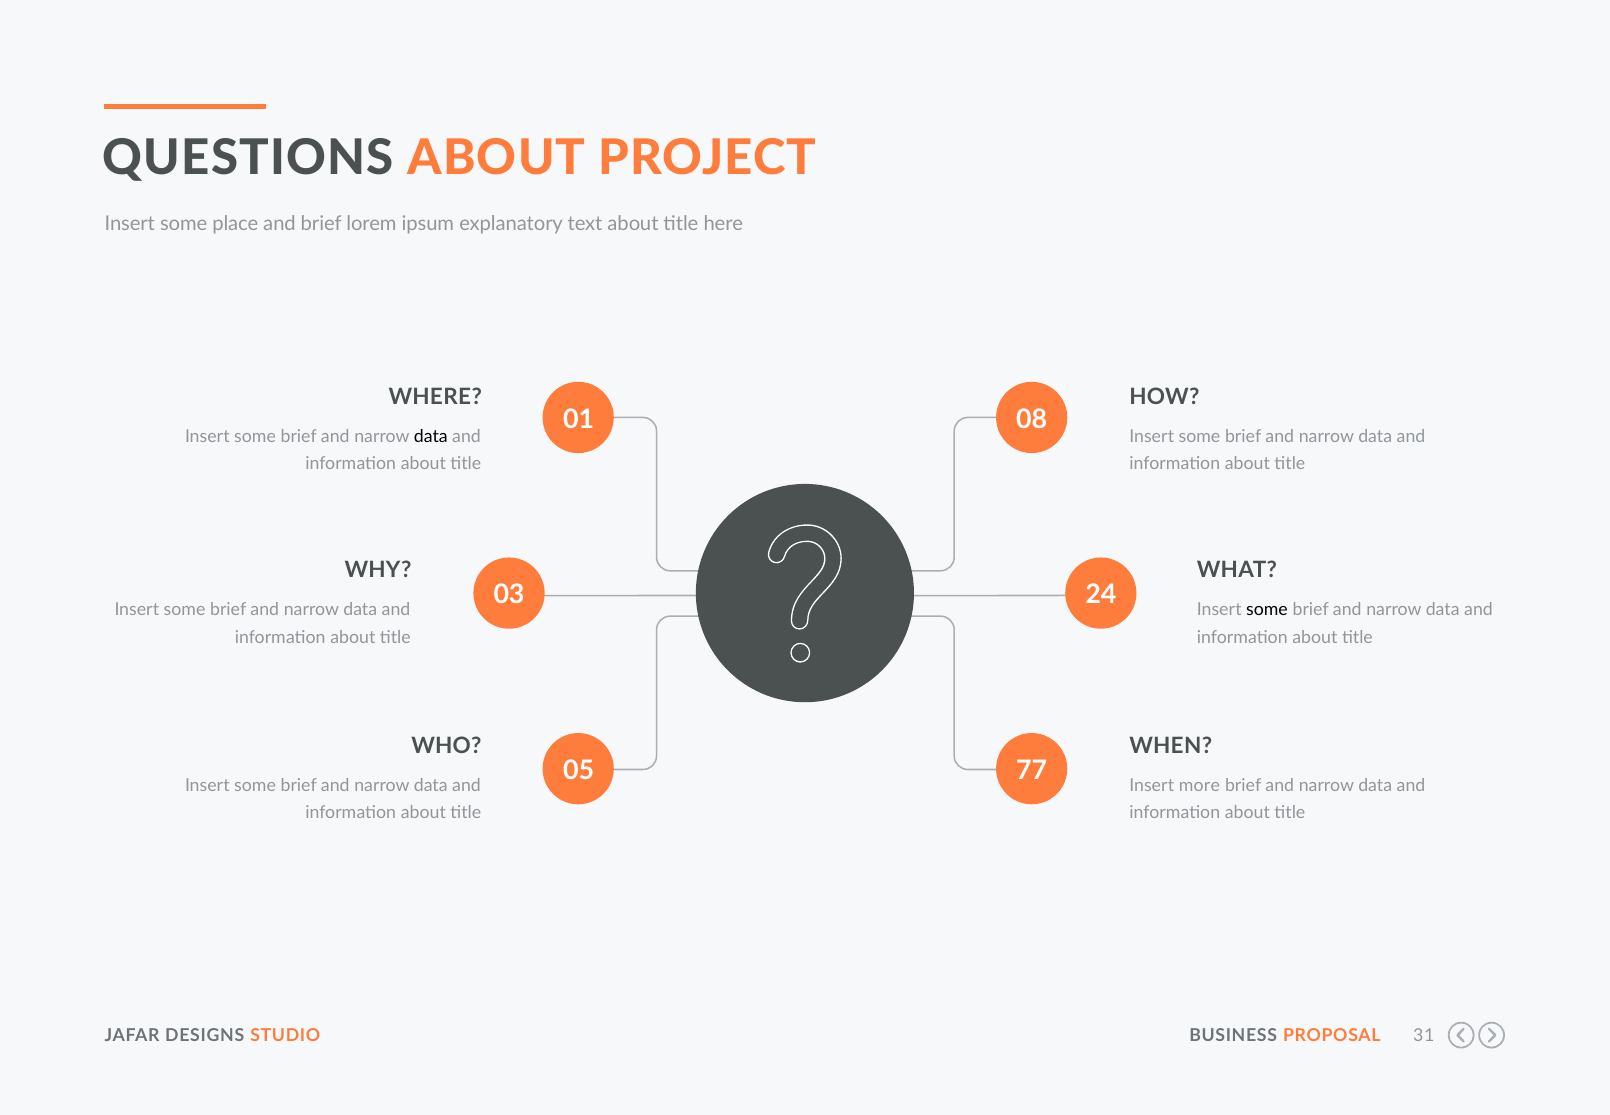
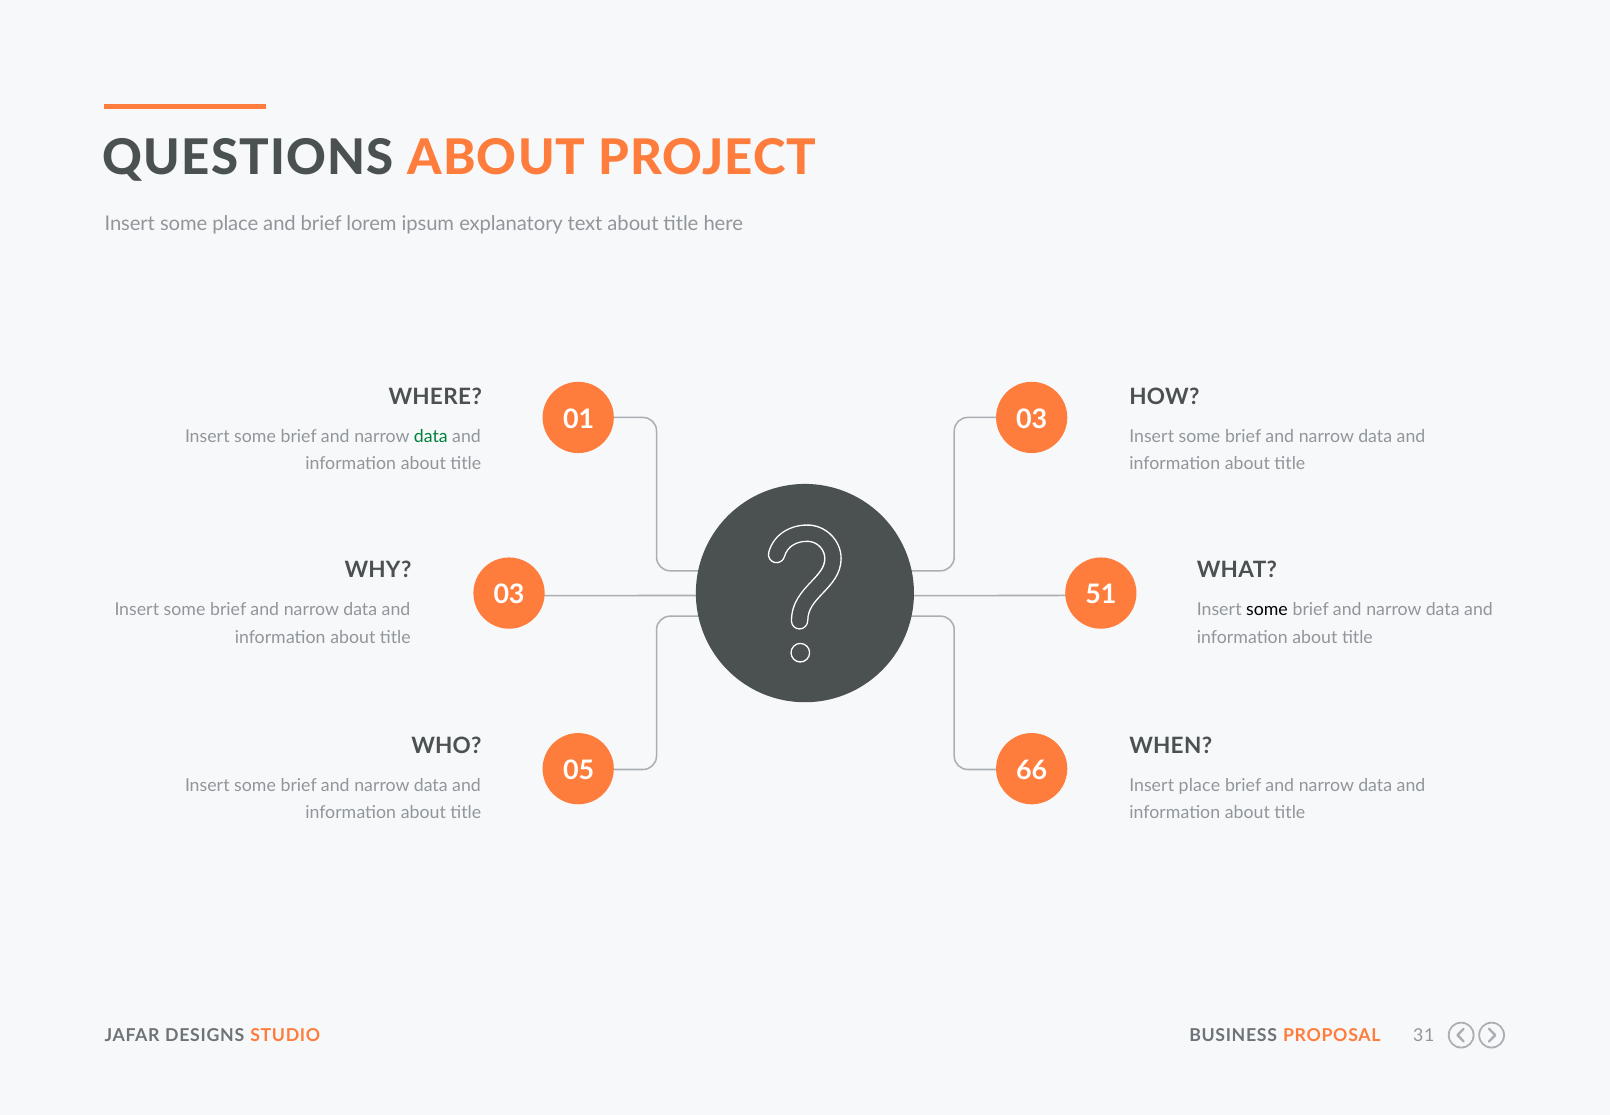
01 08: 08 -> 03 (1032, 419)
data colour: black -> green (431, 436)
24: 24 -> 51 (1101, 595)
77: 77 -> 66 (1032, 770)
Insert more: more -> place (1199, 785)
